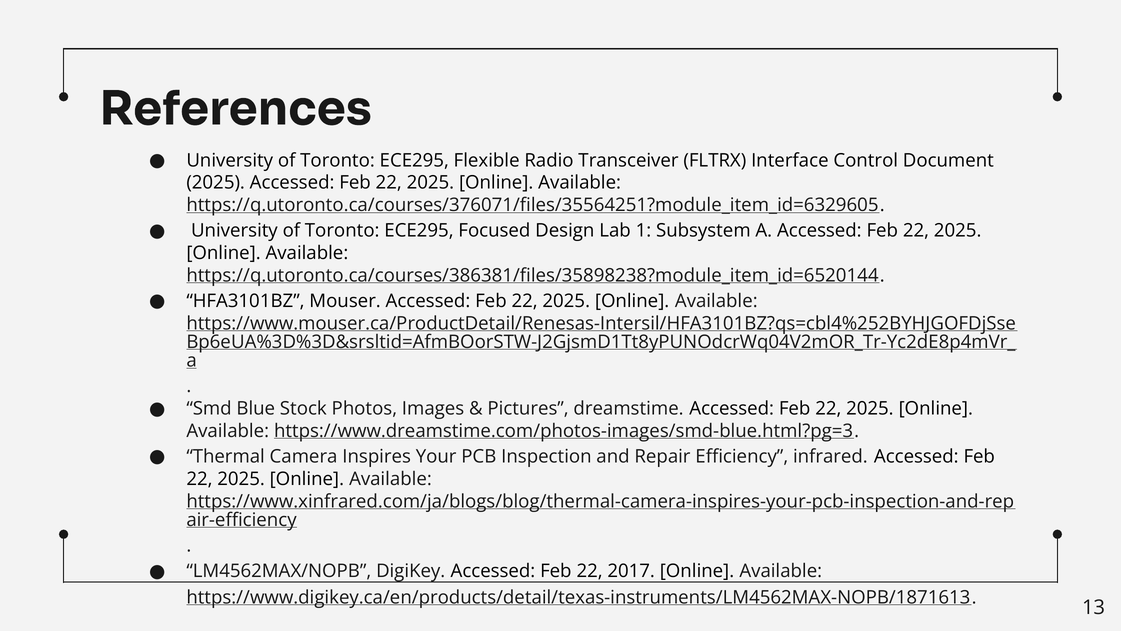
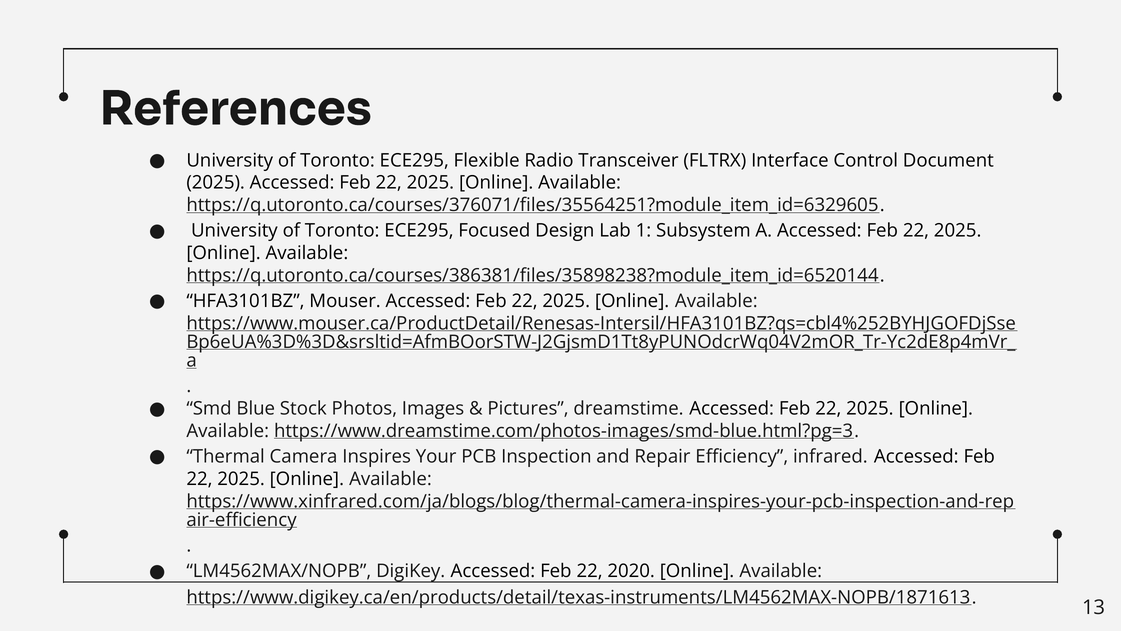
2017: 2017 -> 2020 (631, 571)
